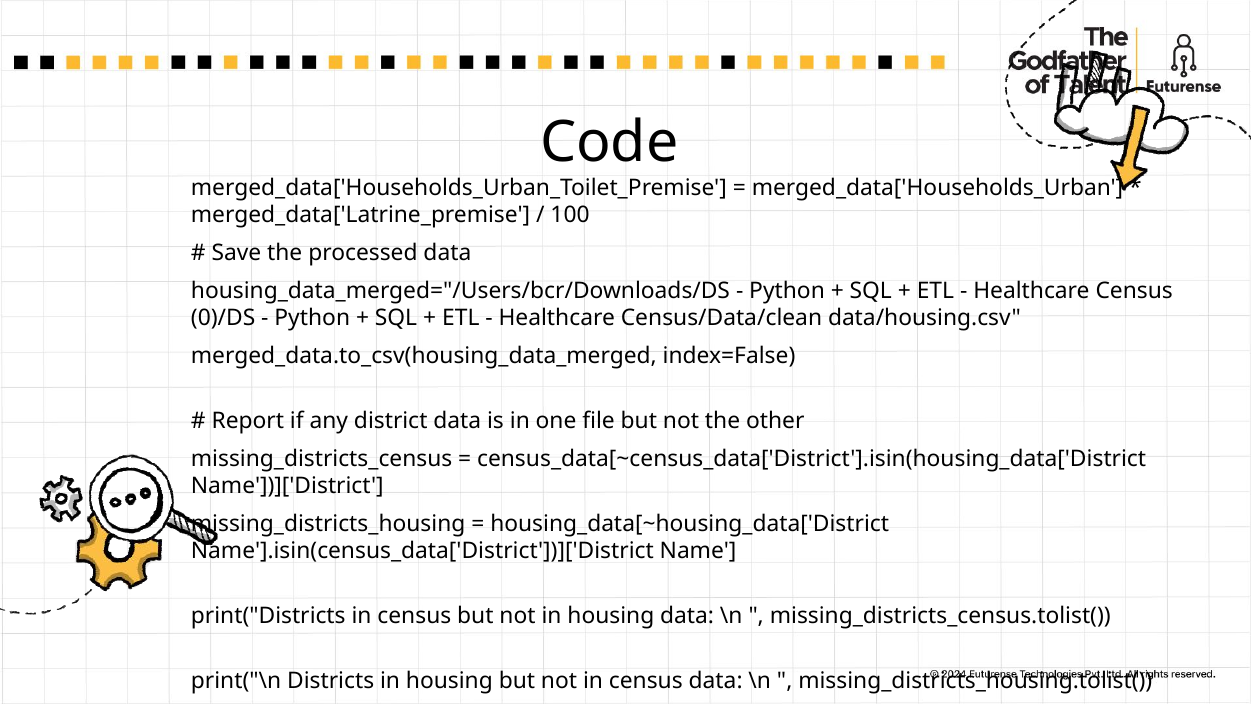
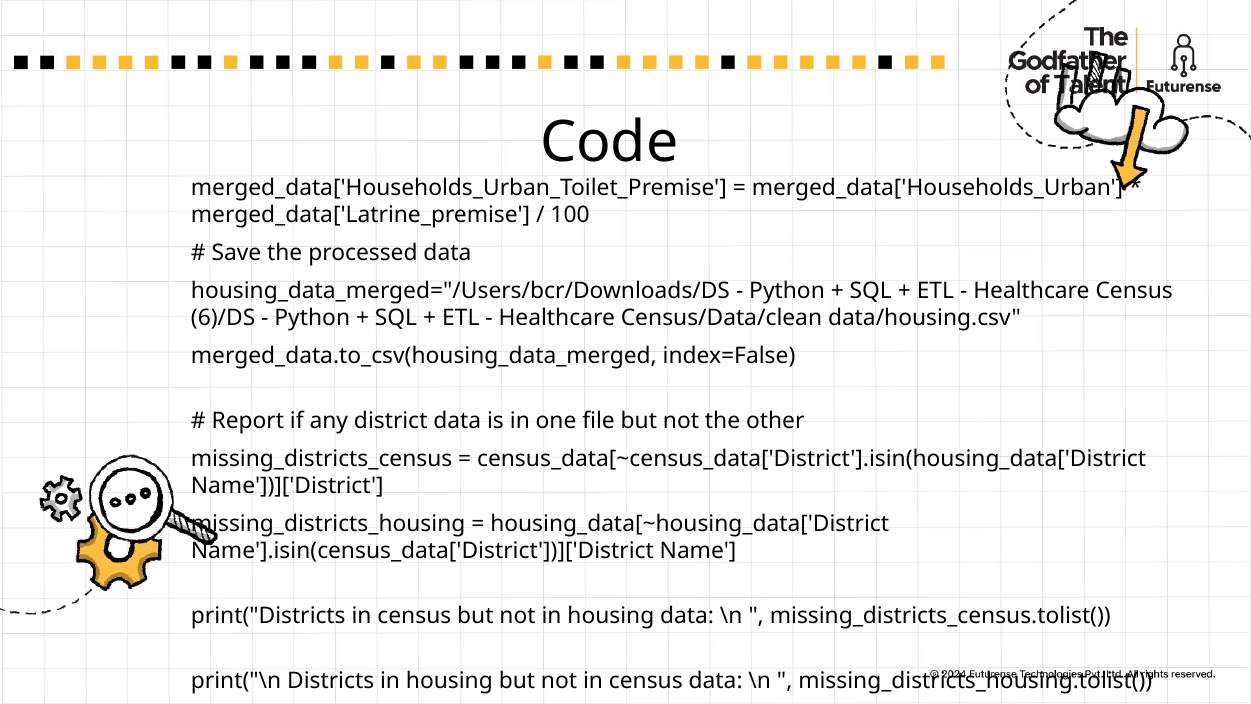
0)/DS: 0)/DS -> 6)/DS (223, 318)
